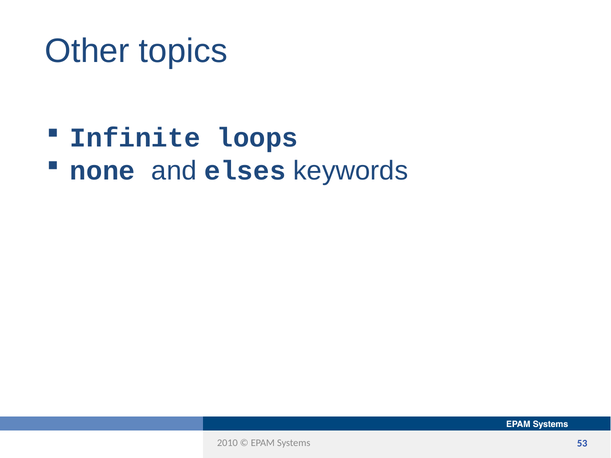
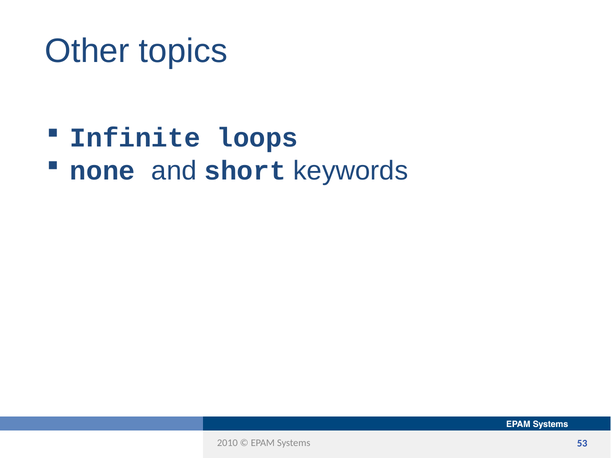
elses: elses -> short (245, 171)
